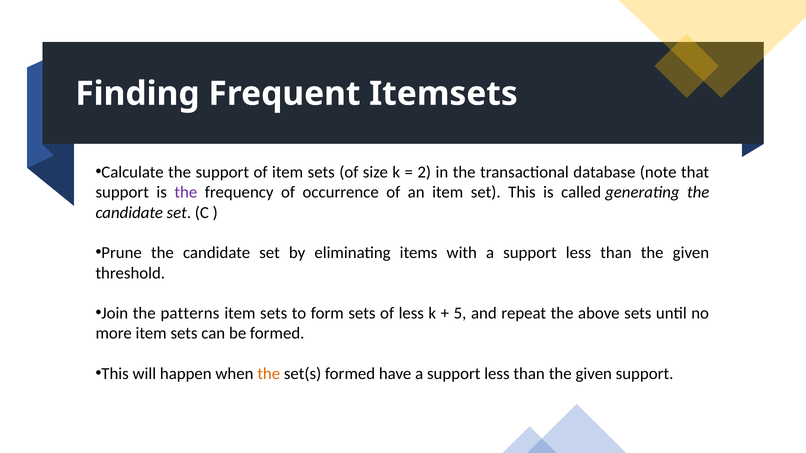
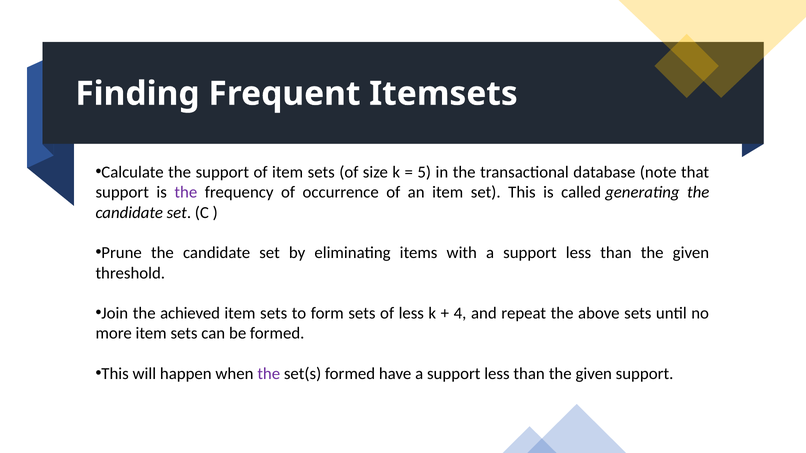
2: 2 -> 5 (424, 172)
patterns: patterns -> achieved (190, 314)
5: 5 -> 4 (460, 314)
the colour: orange -> purple (269, 374)
